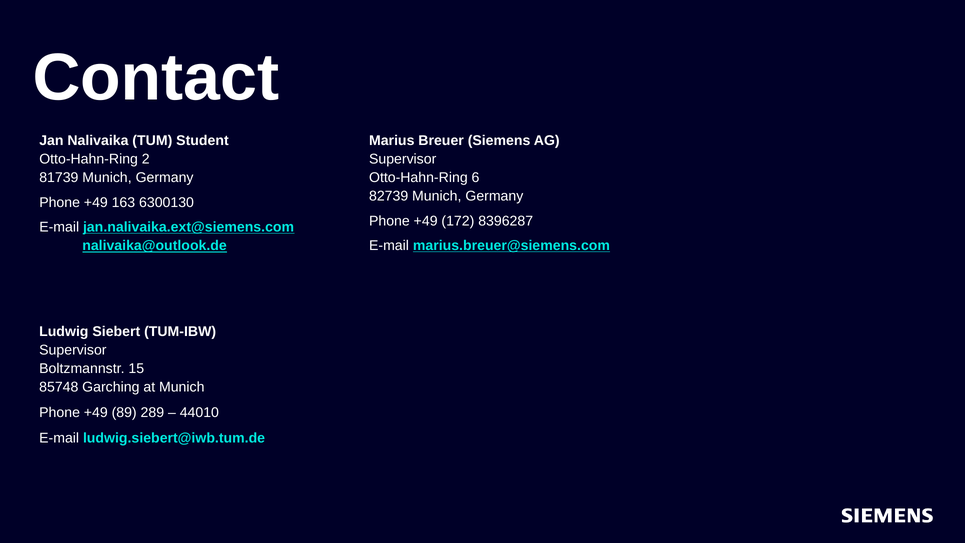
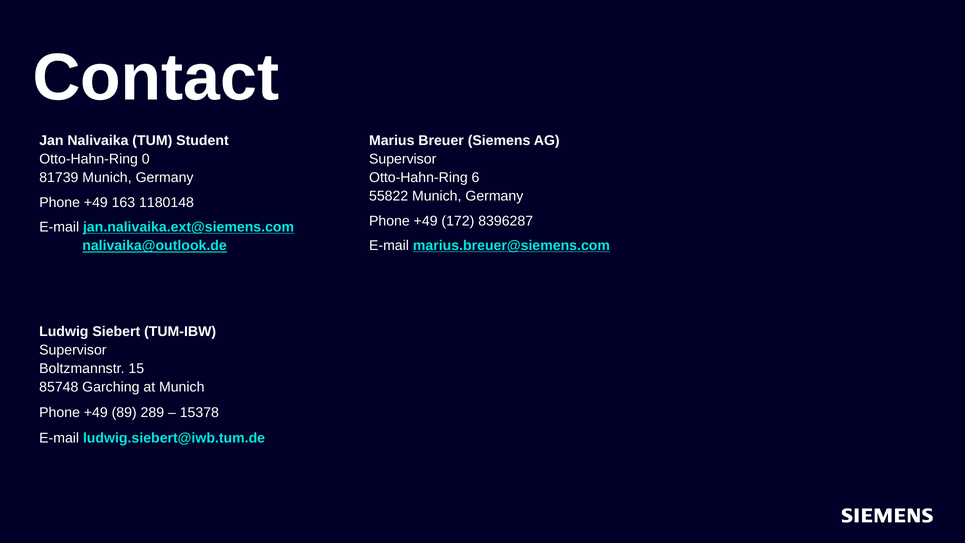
2: 2 -> 0 (146, 159)
82739: 82739 -> 55822 (389, 196)
6300130: 6300130 -> 1180148 (167, 202)
44010: 44010 -> 15378 (199, 413)
